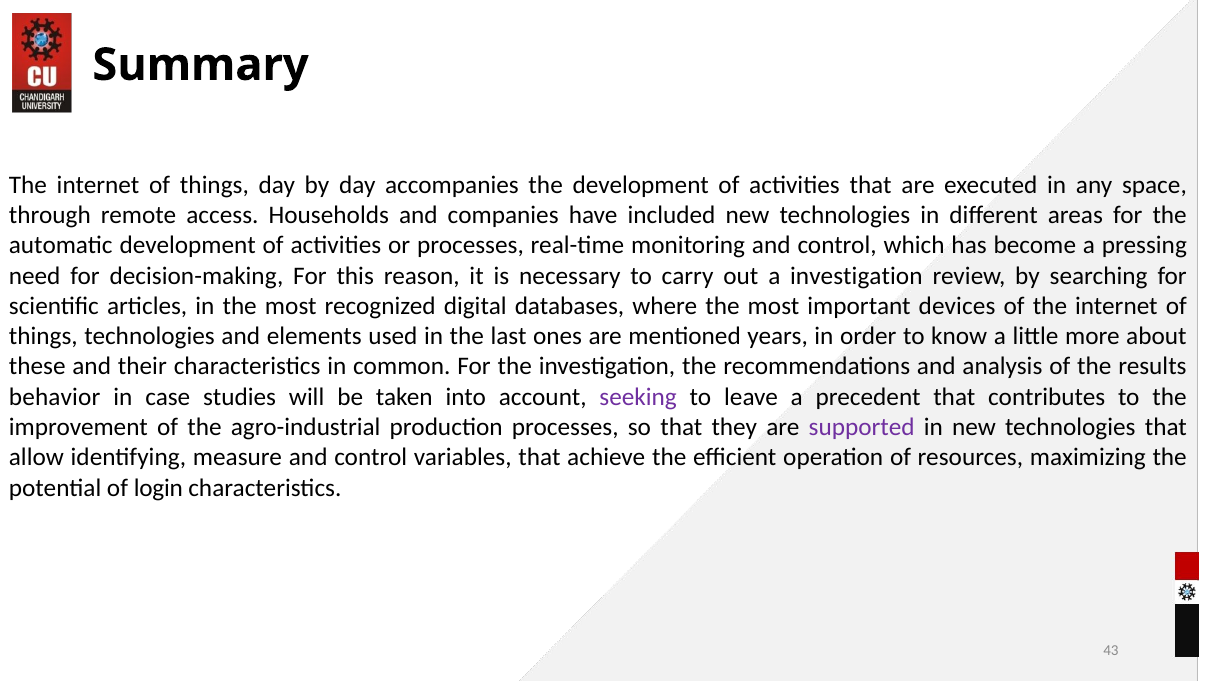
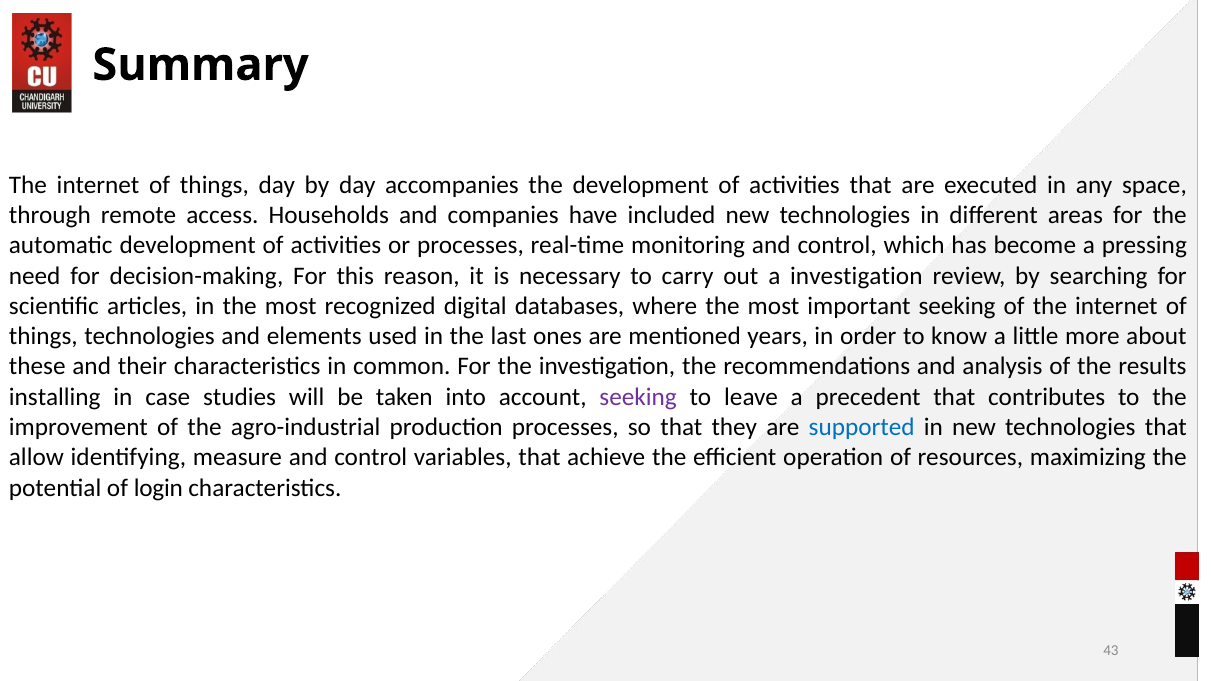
important devices: devices -> seeking (957, 306)
behavior: behavior -> installing (55, 397)
supported colour: purple -> blue (862, 427)
